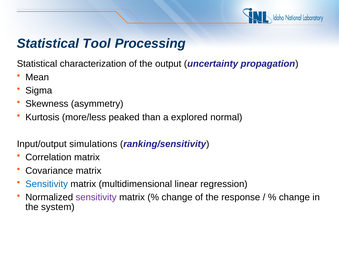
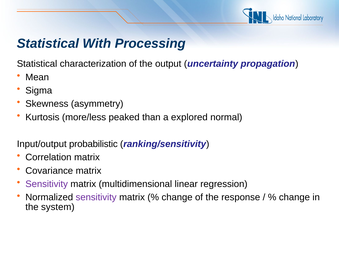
Tool: Tool -> With (97, 44)
simulations: simulations -> probabilistic (93, 144)
Sensitivity colour: blue -> purple (47, 184)
